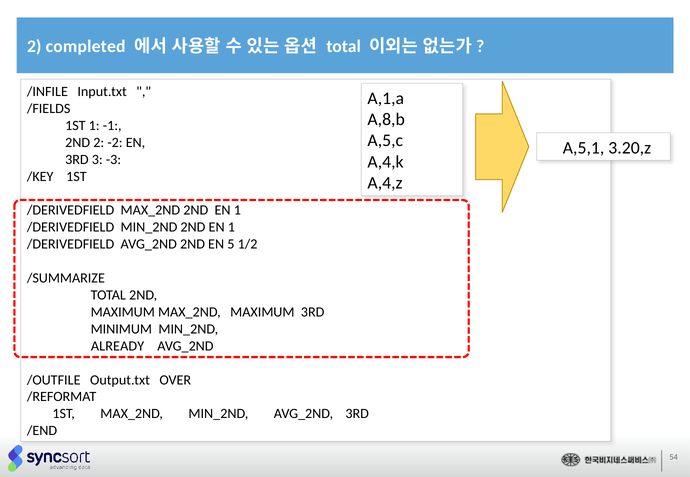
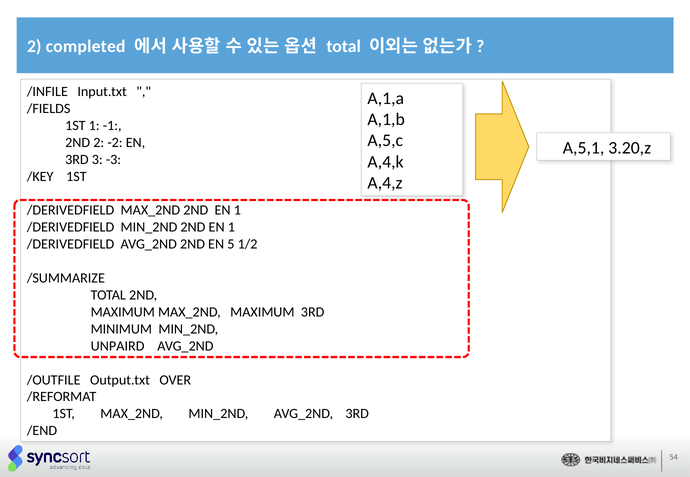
A,8,b: A,8,b -> A,1,b (386, 120)
ALREADY: ALREADY -> UNPAIRD (118, 346)
